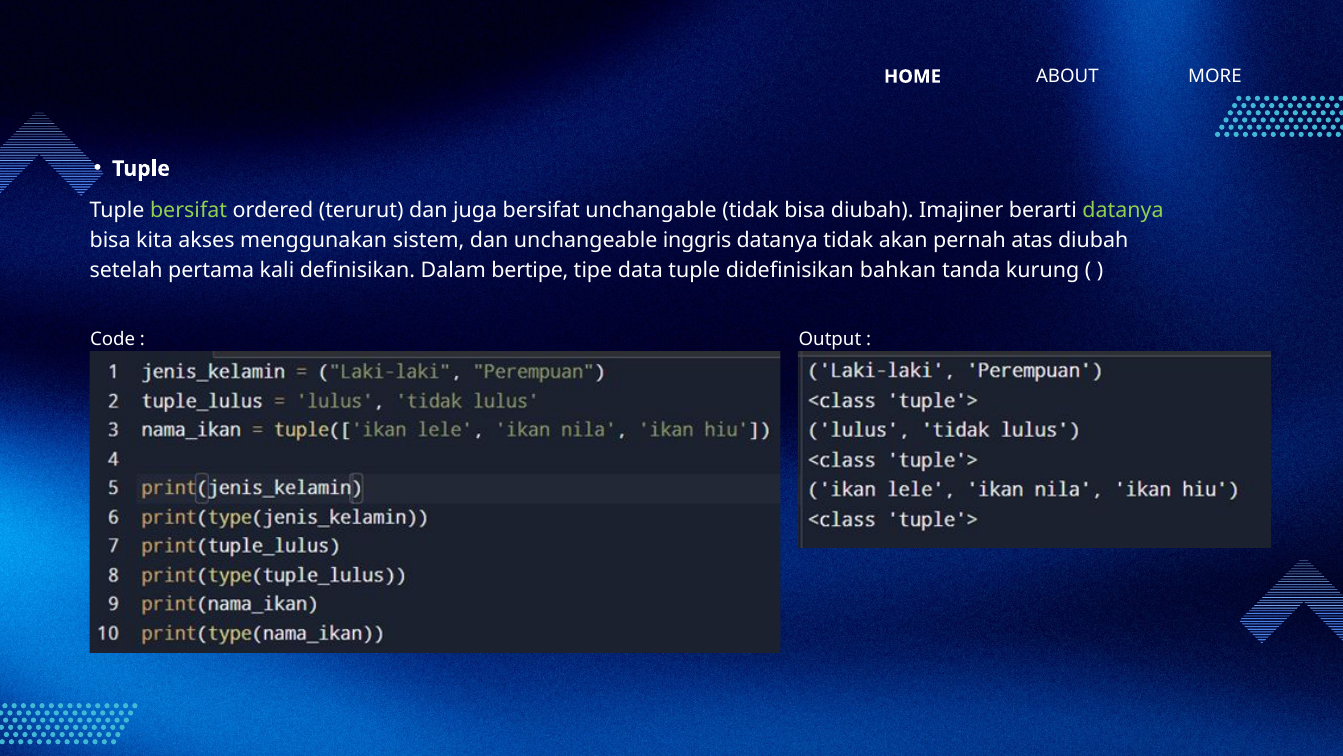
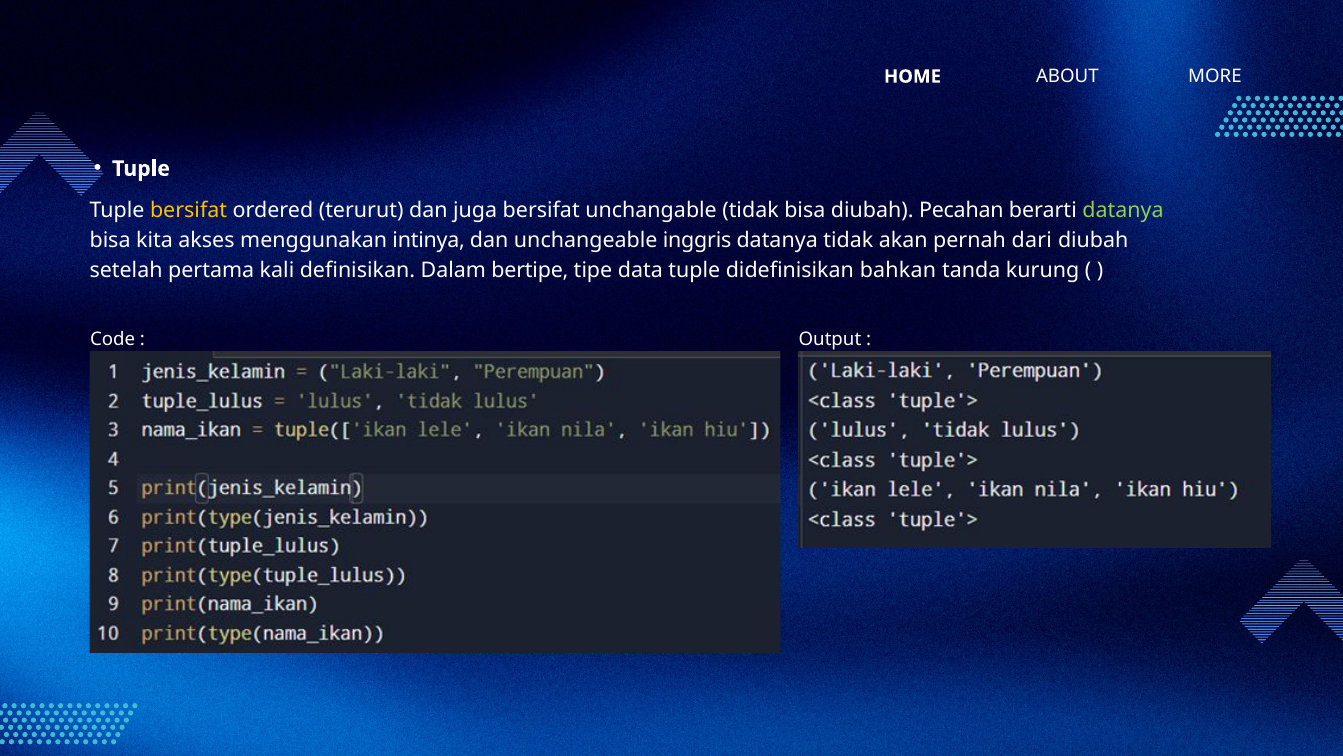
bersifat colour: light green -> yellow (189, 210)
Imajiner: Imajiner -> Pecahan (961, 210)
sistem: sistem -> intinya (429, 240)
atas: atas -> dari (1032, 240)
